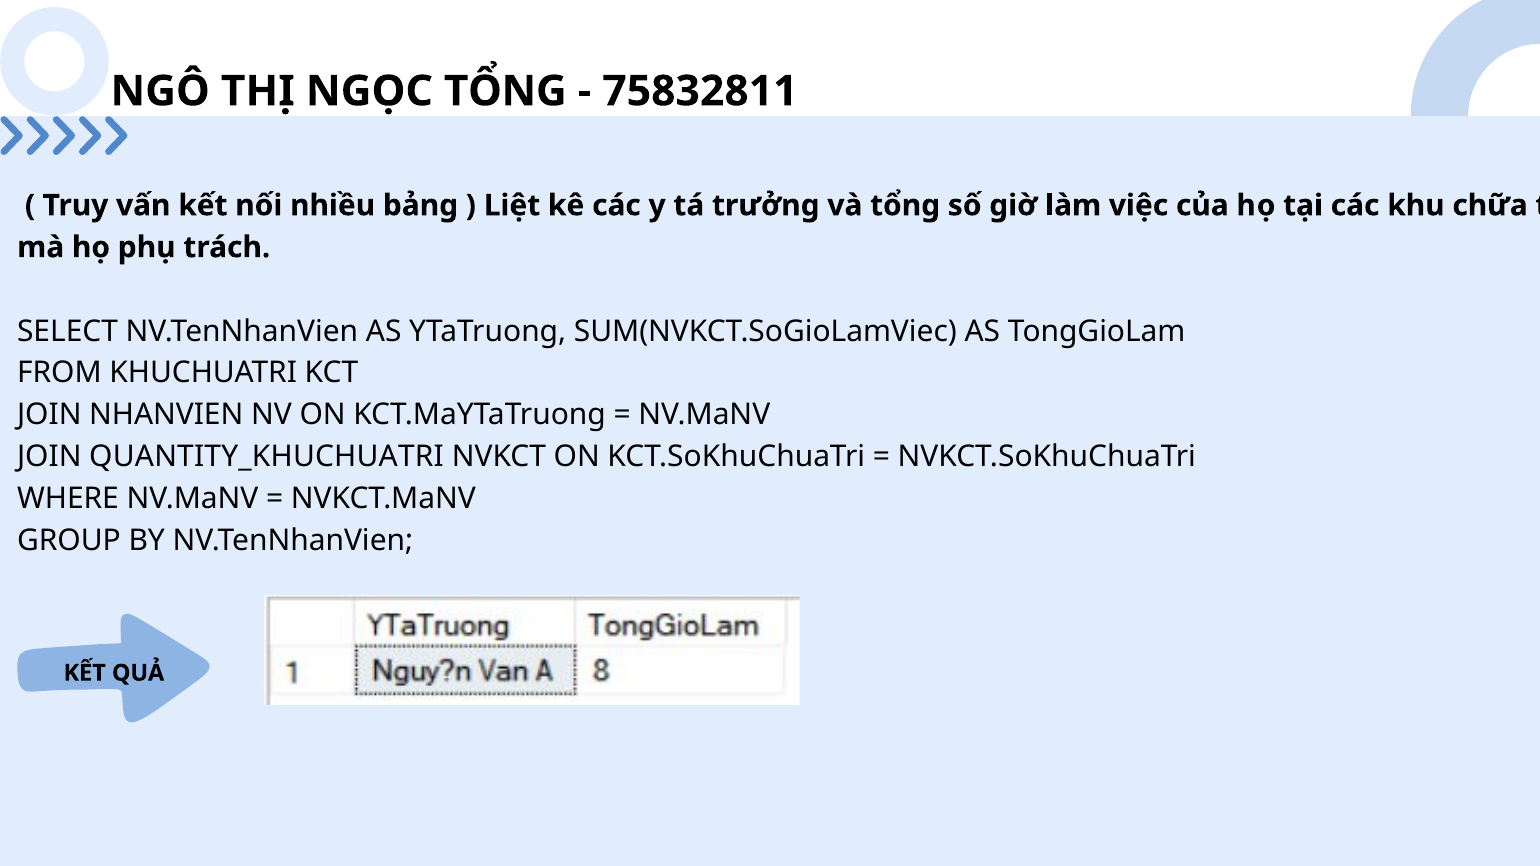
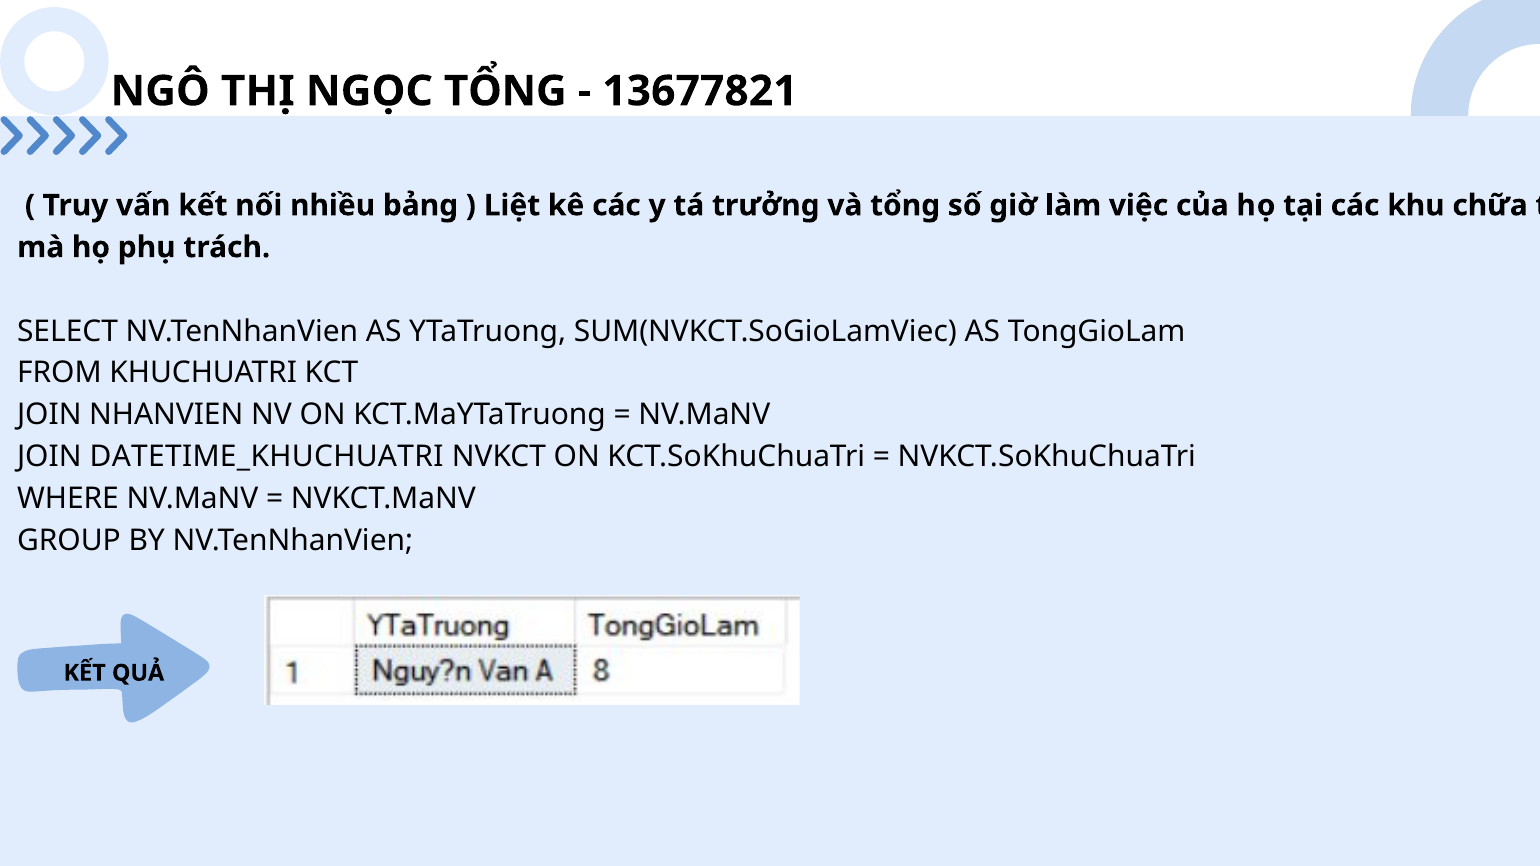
75832811: 75832811 -> 13677821 (700, 91)
QUANTITY_KHUCHUATRI: QUANTITY_KHUCHUATRI -> DATETIME_KHUCHUATRI (267, 457)
